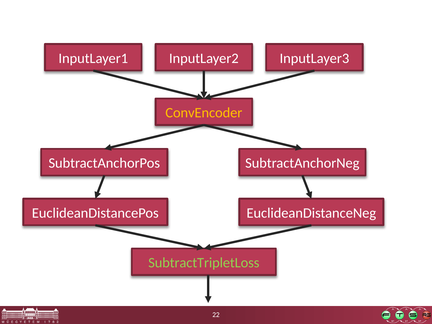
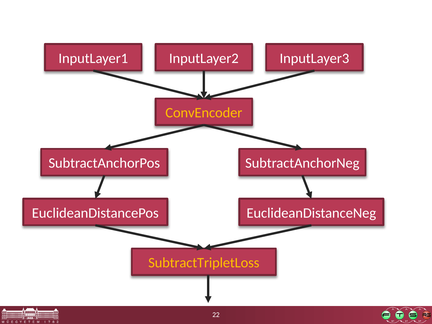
SubtractTripletLoss colour: light green -> yellow (204, 263)
